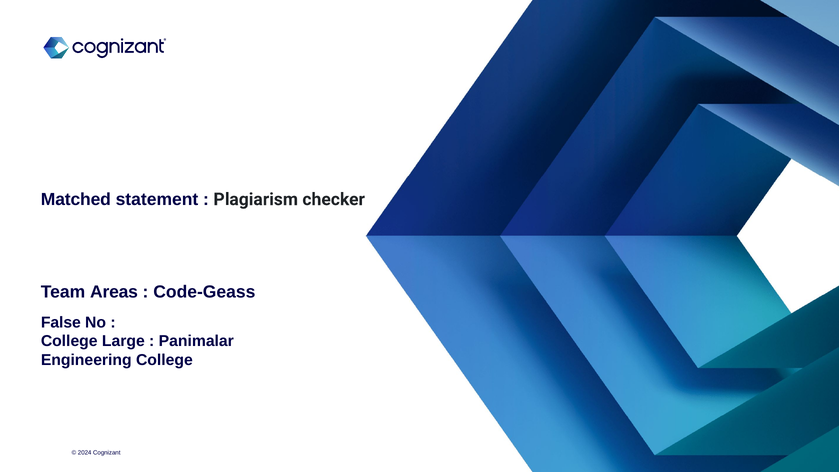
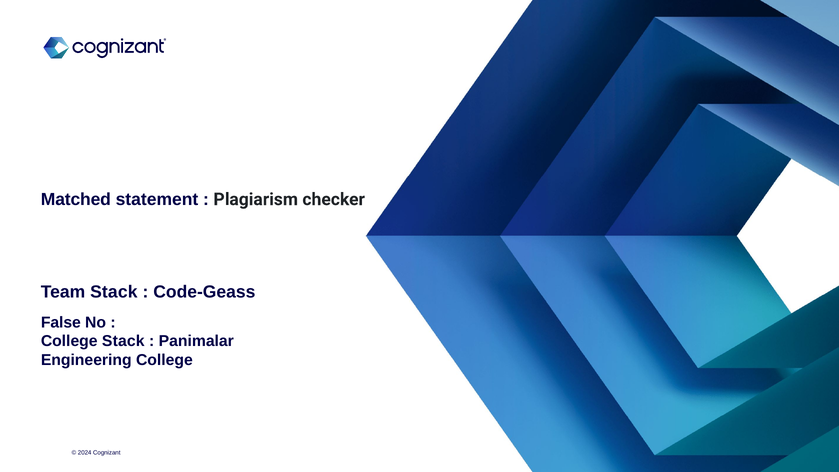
Team Areas: Areas -> Stack (114, 292)
College Large: Large -> Stack (123, 341)
